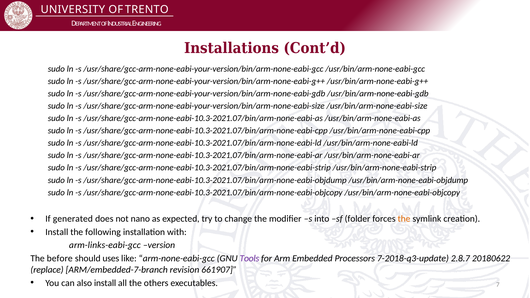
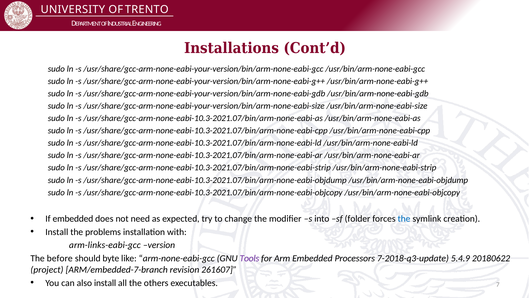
If generated: generated -> embedded (73, 219)
nano: nano -> need (140, 219)
the colour: orange -> blue (404, 219)
following: following -> problems (103, 232)
uses: uses -> byte (111, 259)
2.8.7: 2.8.7 -> 5.4.9 (460, 259)
replace: replace -> project (47, 270)
661907: 661907 -> 261607 (219, 270)
